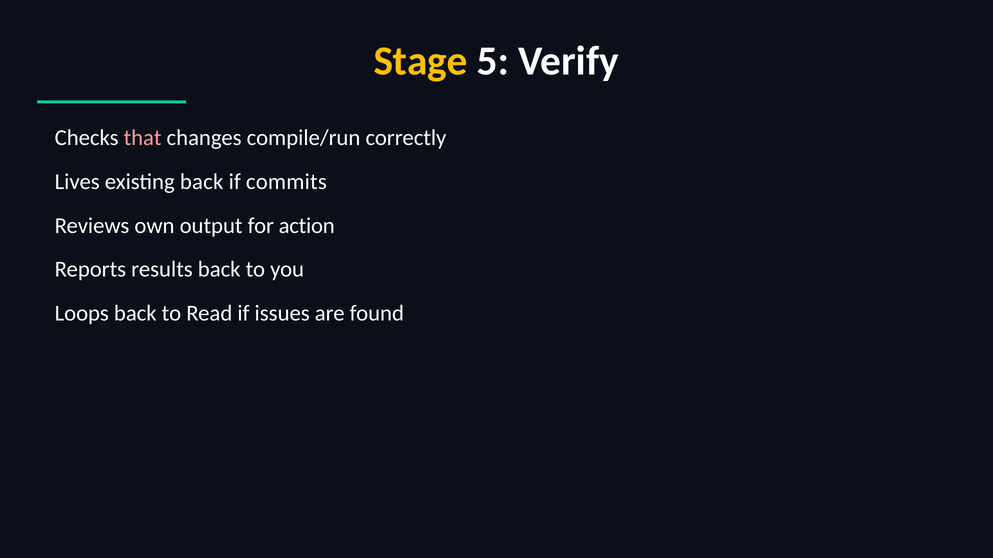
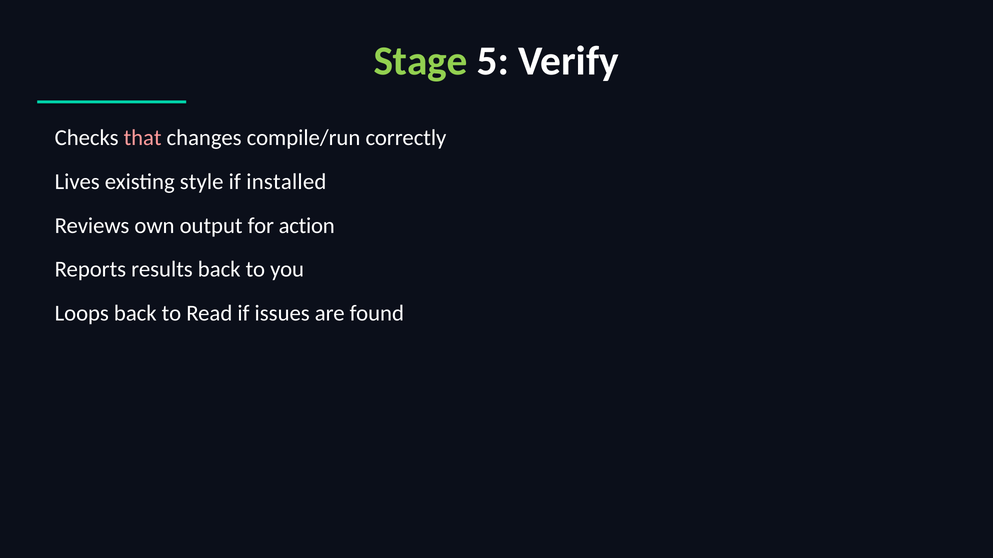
Stage colour: yellow -> light green (421, 61)
existing back: back -> style (202, 182)
commits: commits -> installed (286, 182)
